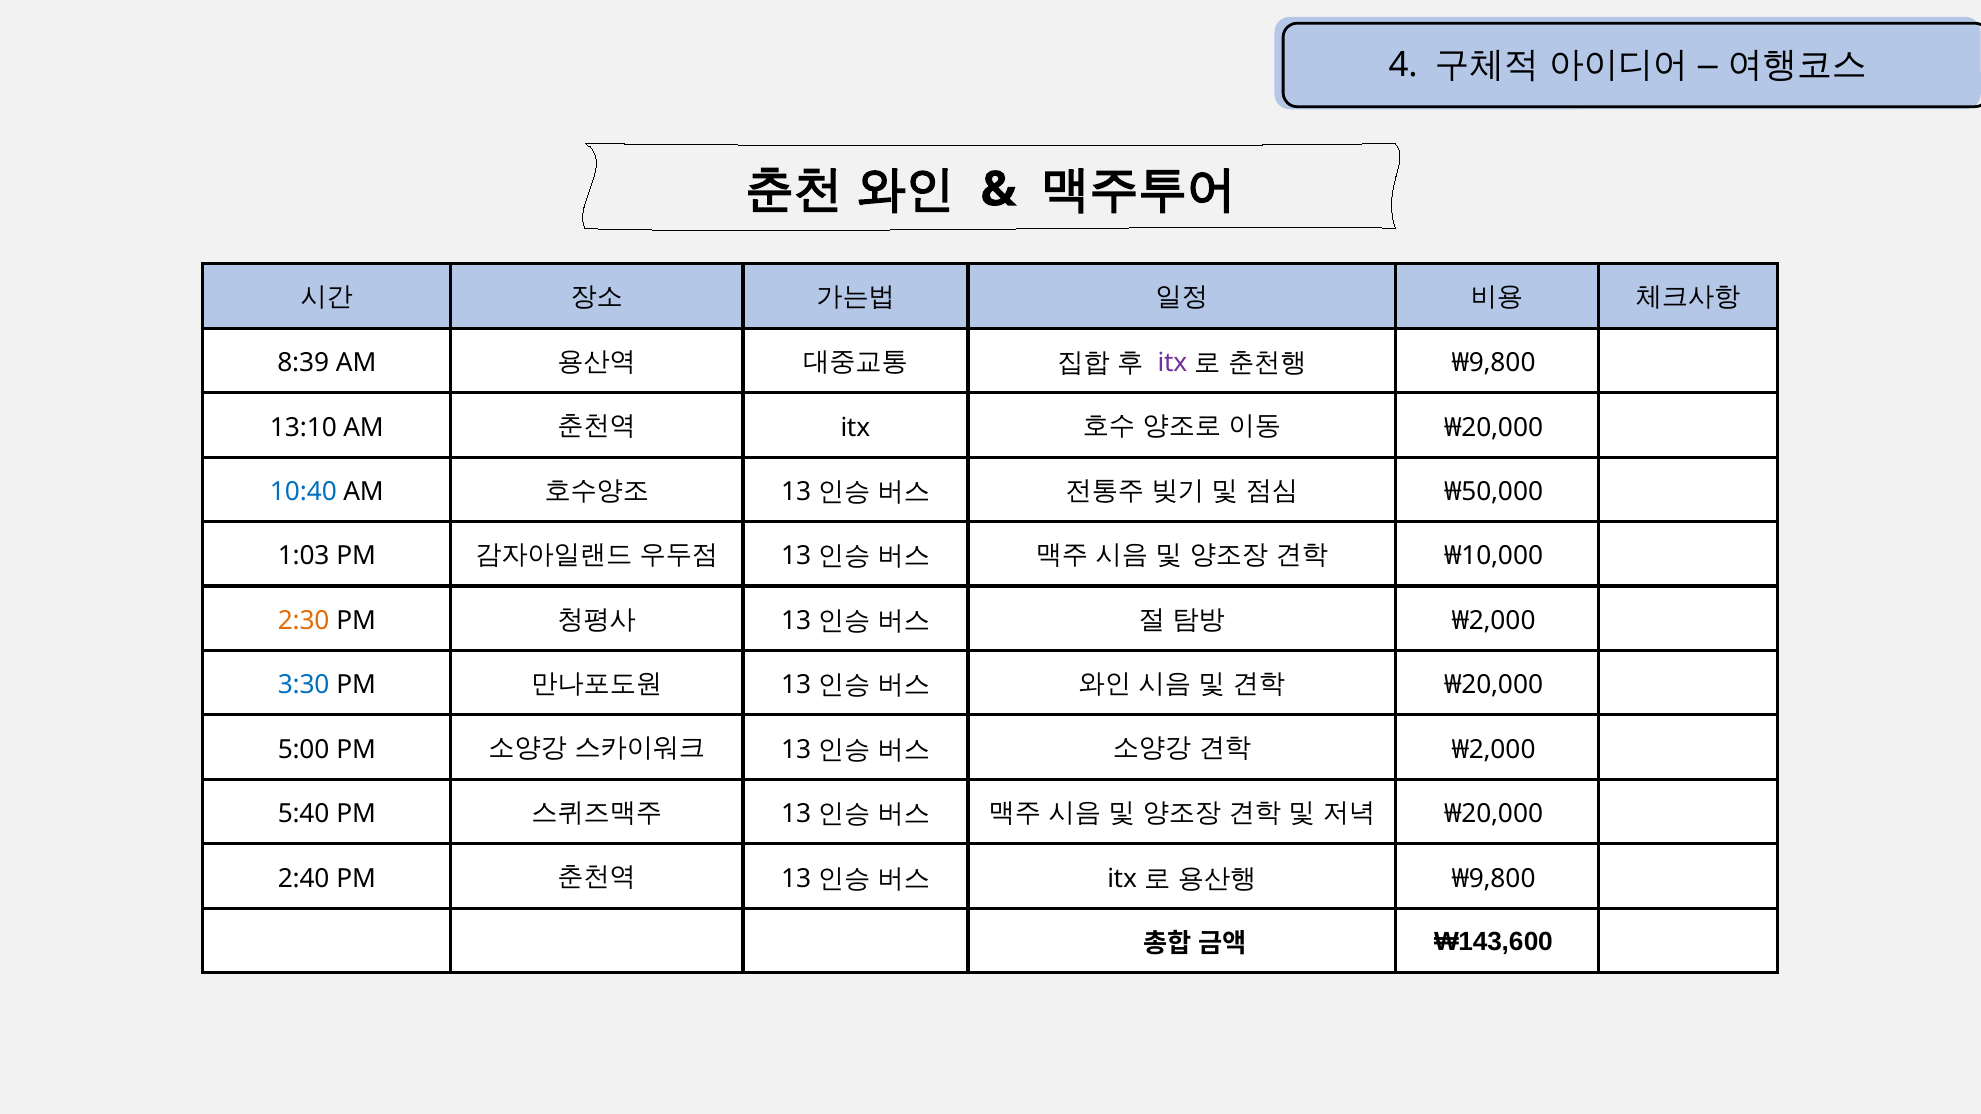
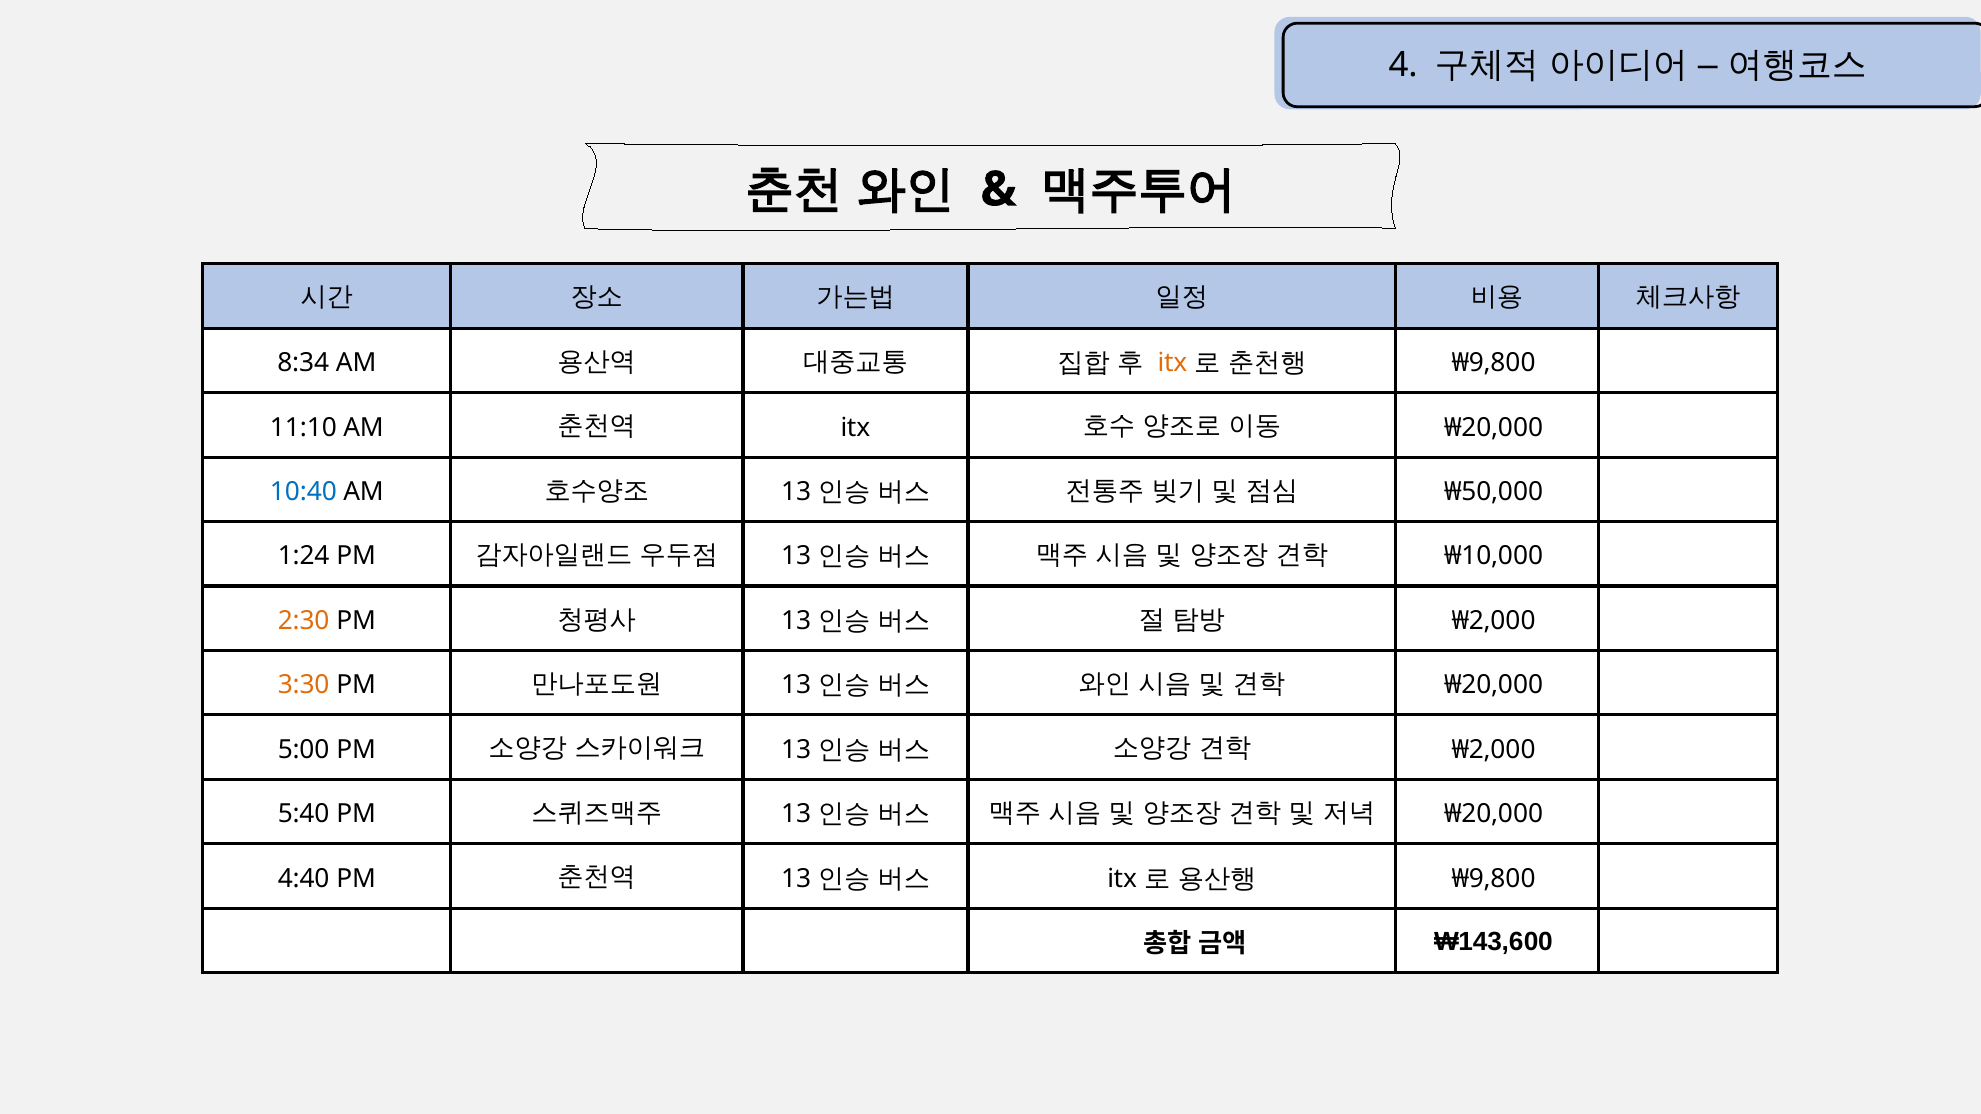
8:39: 8:39 -> 8:34 (303, 363)
itx colour: purple -> orange (1172, 363)
13:10: 13:10 -> 11:10 (303, 428)
1:03: 1:03 -> 1:24 (304, 556)
3:30 colour: blue -> orange (304, 685)
2:40: 2:40 -> 4:40 (304, 879)
